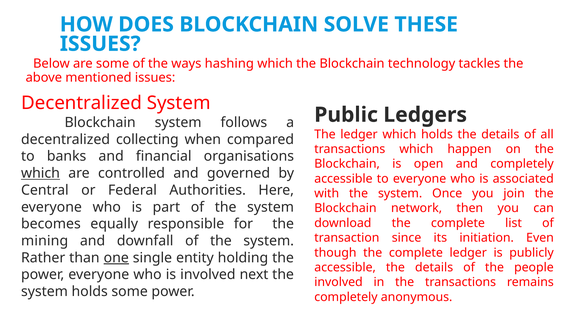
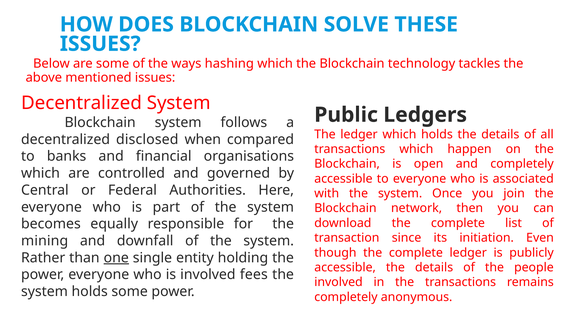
collecting: collecting -> disclosed (147, 139)
which underline: present -> none (40, 173)
next: next -> fees (254, 274)
